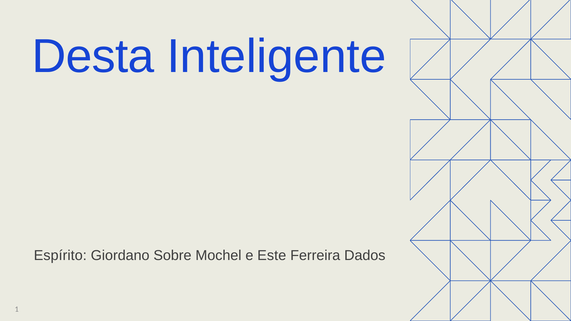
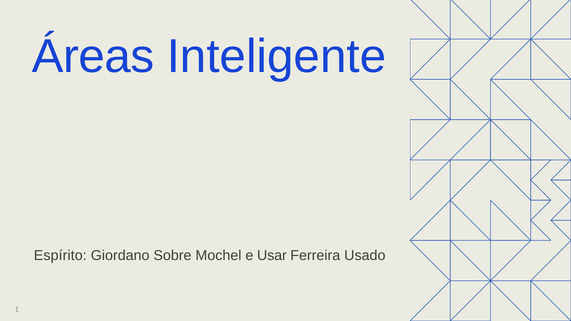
Desta: Desta -> Áreas (93, 57)
Este: Este -> Usar (272, 256)
Dados: Dados -> Usado (365, 256)
